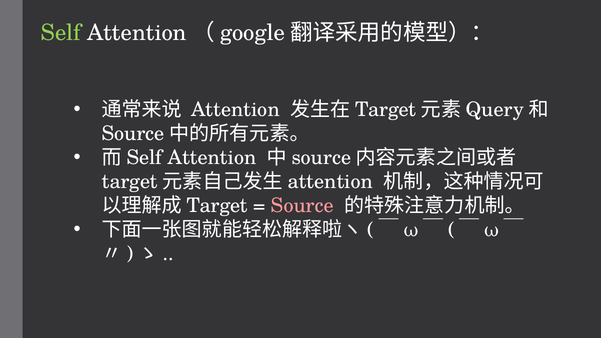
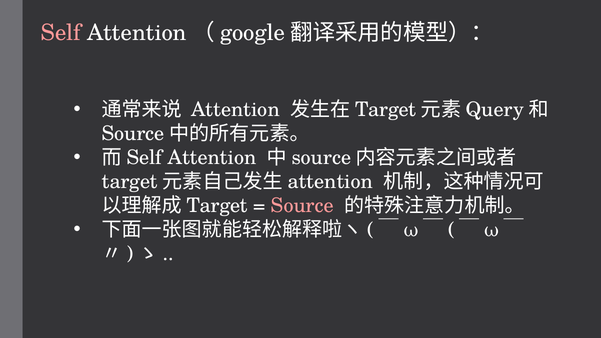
Self colour: light green -> pink (61, 33)
